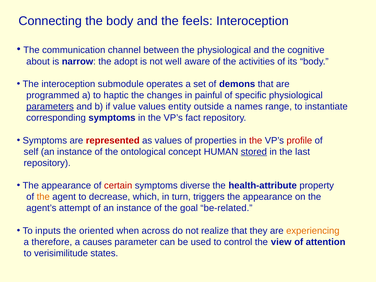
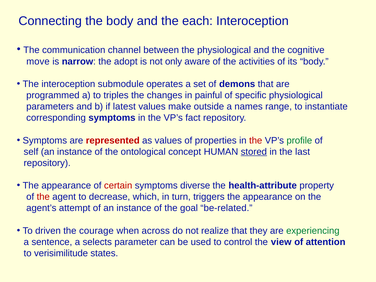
feels: feels -> each (197, 21)
about: about -> move (38, 61)
well: well -> only (174, 61)
haptic: haptic -> triples (116, 95)
parameters underline: present -> none (50, 107)
value: value -> latest (124, 107)
entity: entity -> make (180, 107)
profile colour: red -> green (299, 140)
the colour: orange -> red (43, 197)
inputs: inputs -> driven (48, 231)
oriented: oriented -> courage (96, 231)
experiencing colour: orange -> green (313, 231)
therefore: therefore -> sentence (52, 242)
causes: causes -> selects (97, 242)
